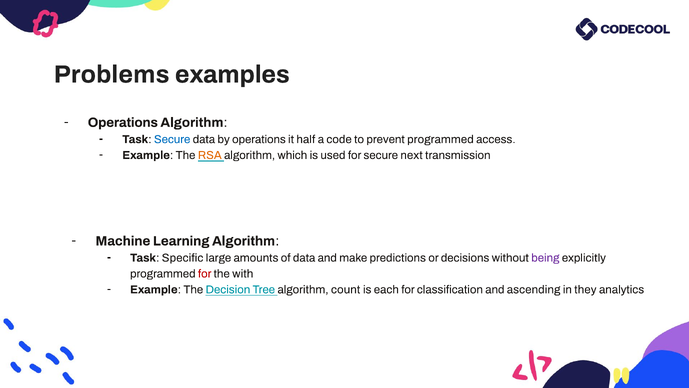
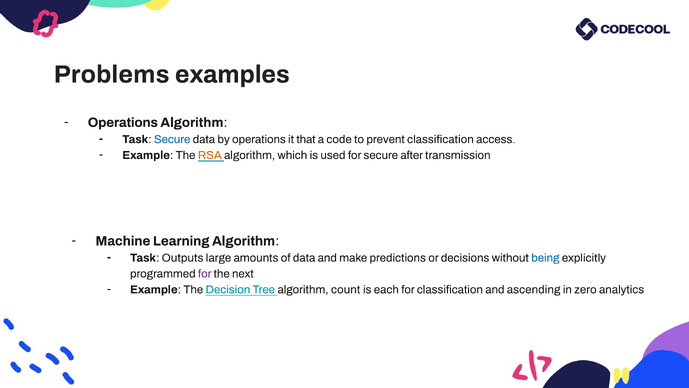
half: half -> that (306, 139)
prevent programmed: programmed -> classification (440, 139)
next: next -> after (412, 155)
Specific: Specific -> Outputs (183, 258)
being colour: purple -> blue (545, 258)
for colour: red -> purple (205, 273)
with: with -> next (243, 273)
they: they -> zero (585, 289)
